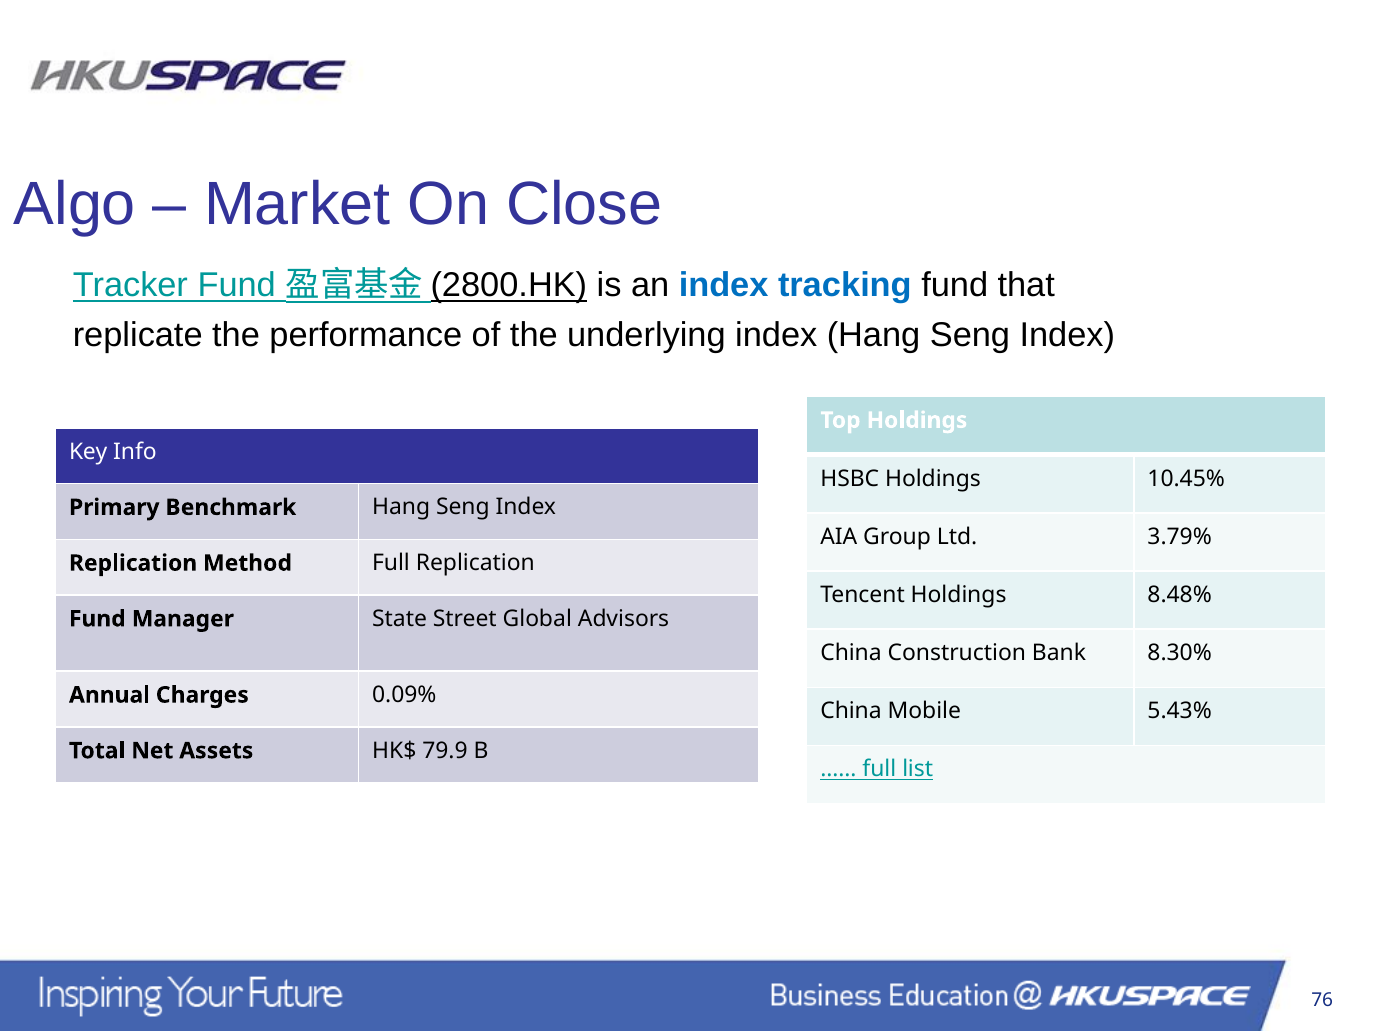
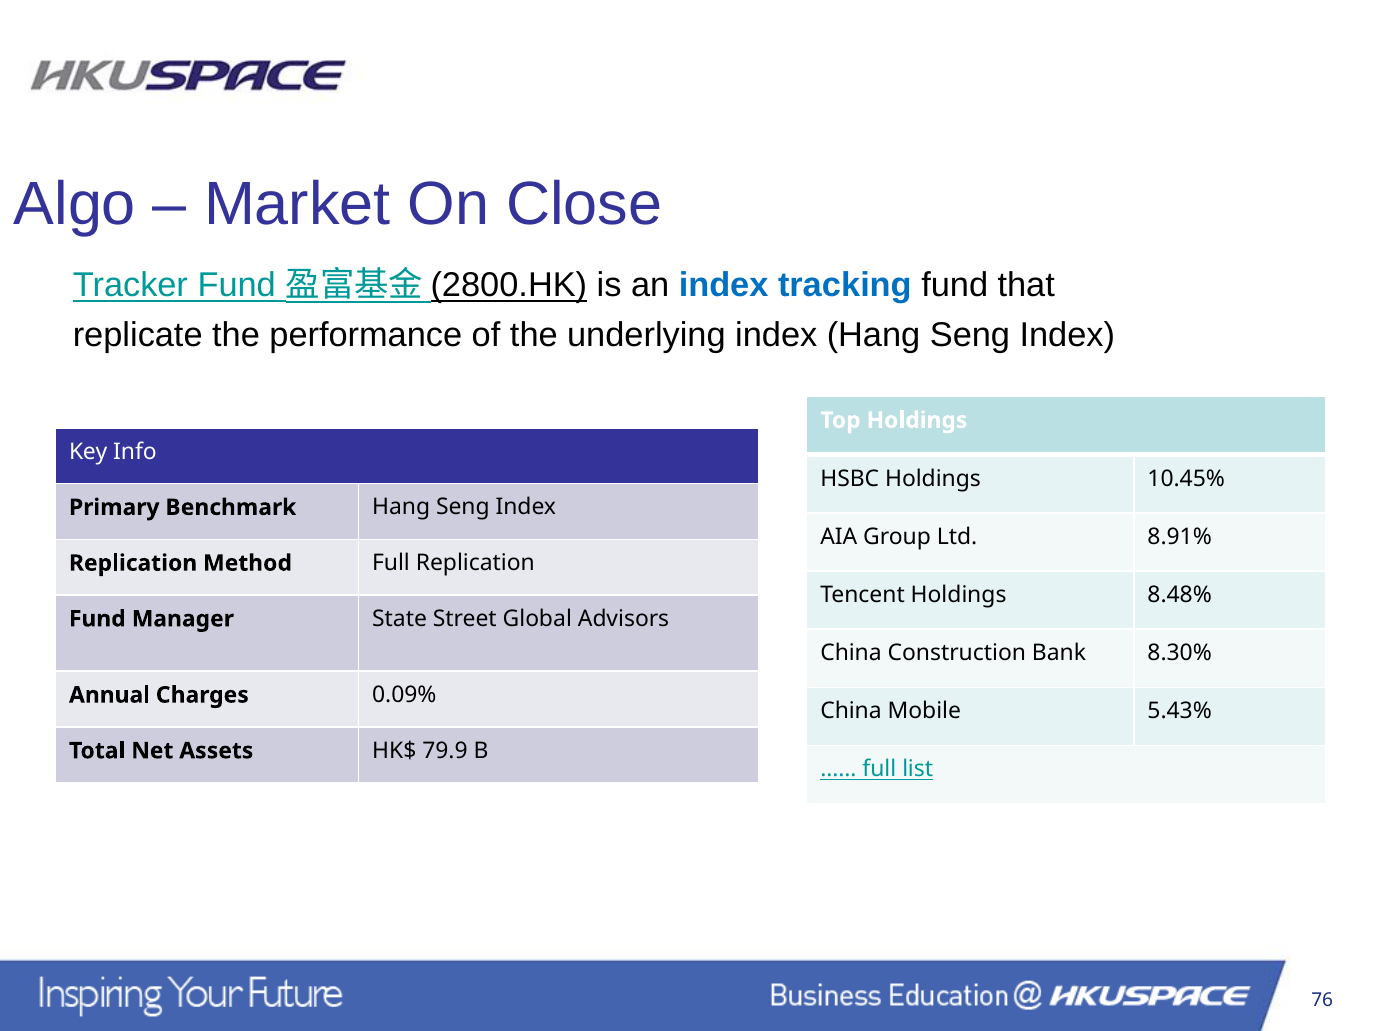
3.79%: 3.79% -> 8.91% (1180, 537)
